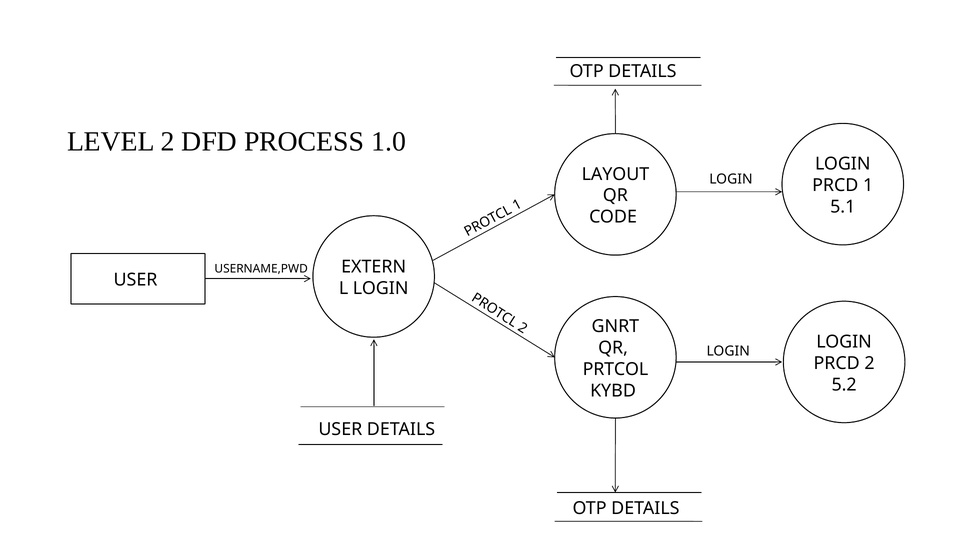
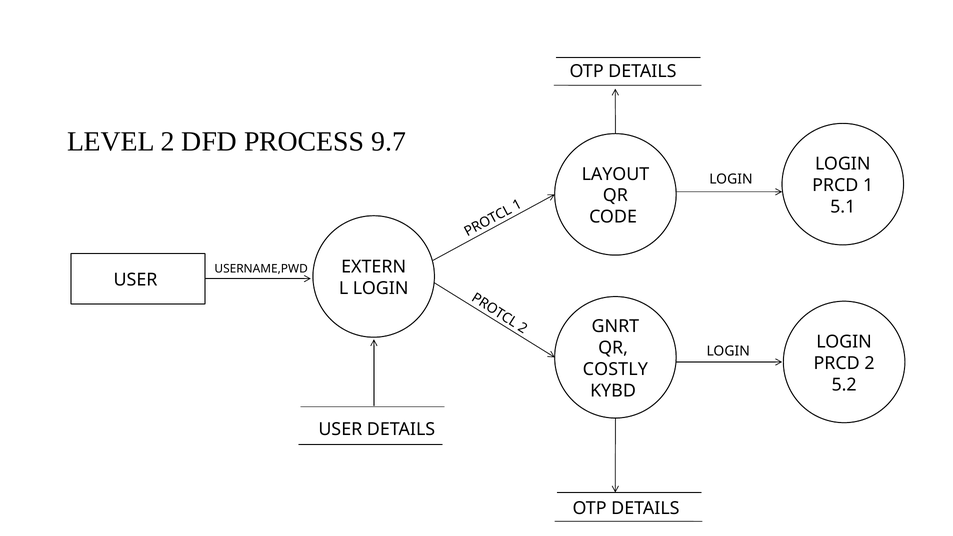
1.0: 1.0 -> 9.7 (389, 142)
PRTCOL: PRTCOL -> COSTLY (615, 369)
